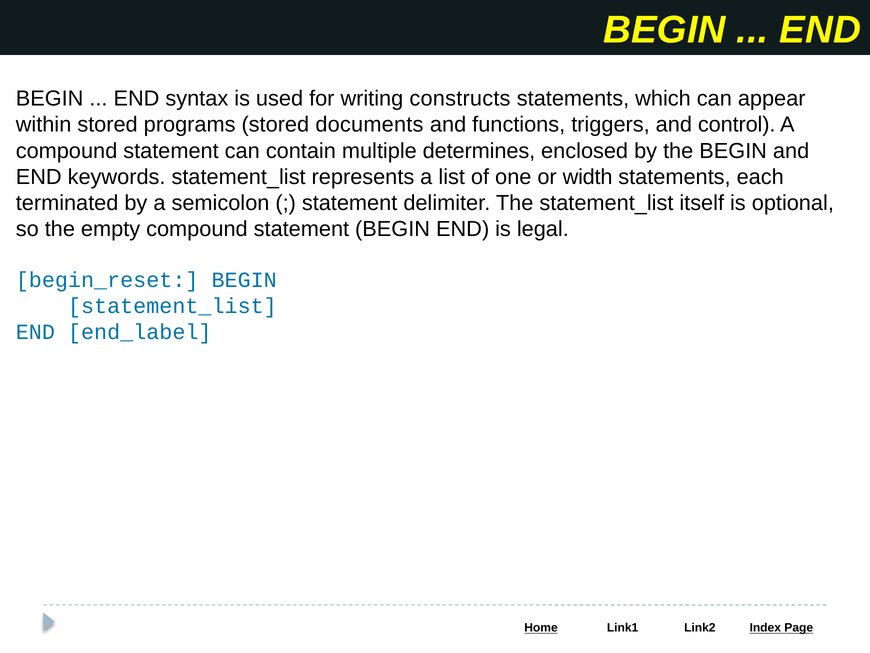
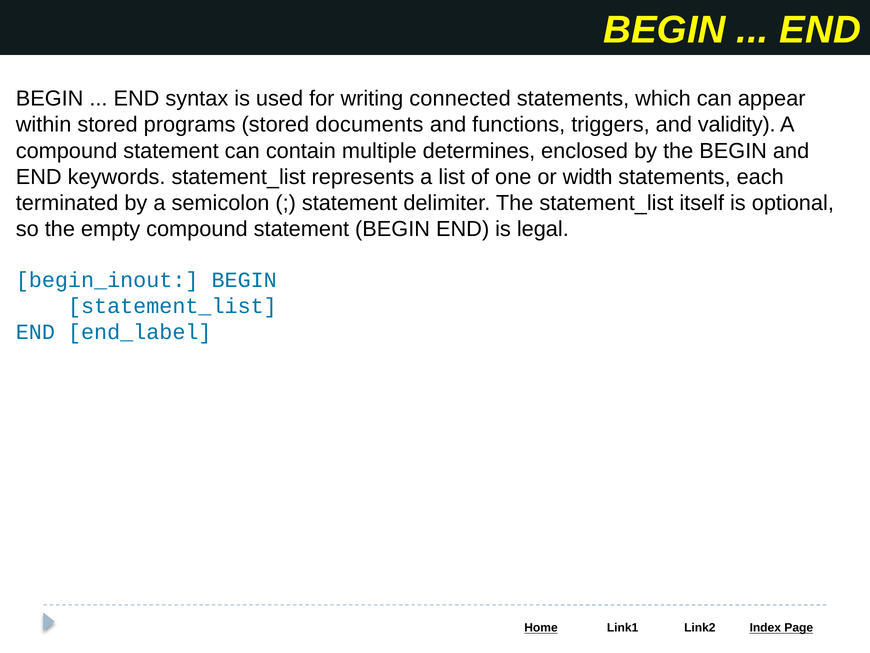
constructs: constructs -> connected (460, 99)
control: control -> validity (737, 125)
begin_reset: begin_reset -> begin_inout (107, 280)
